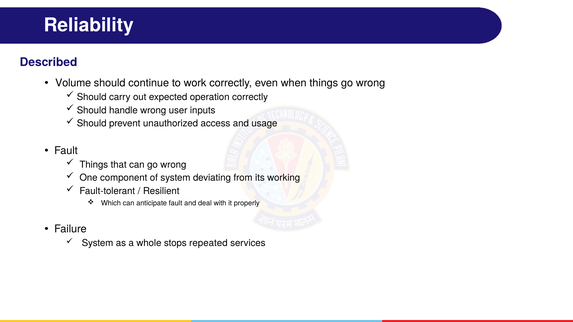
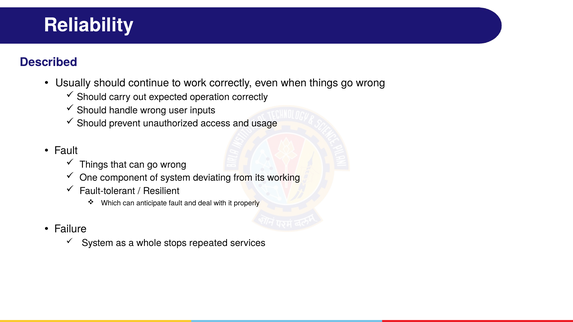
Volume: Volume -> Usually (73, 83)
